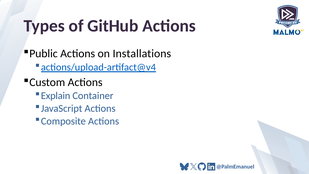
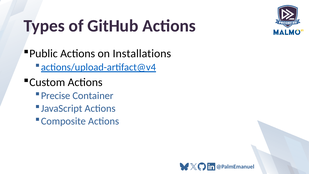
Explain: Explain -> Precise (56, 96)
